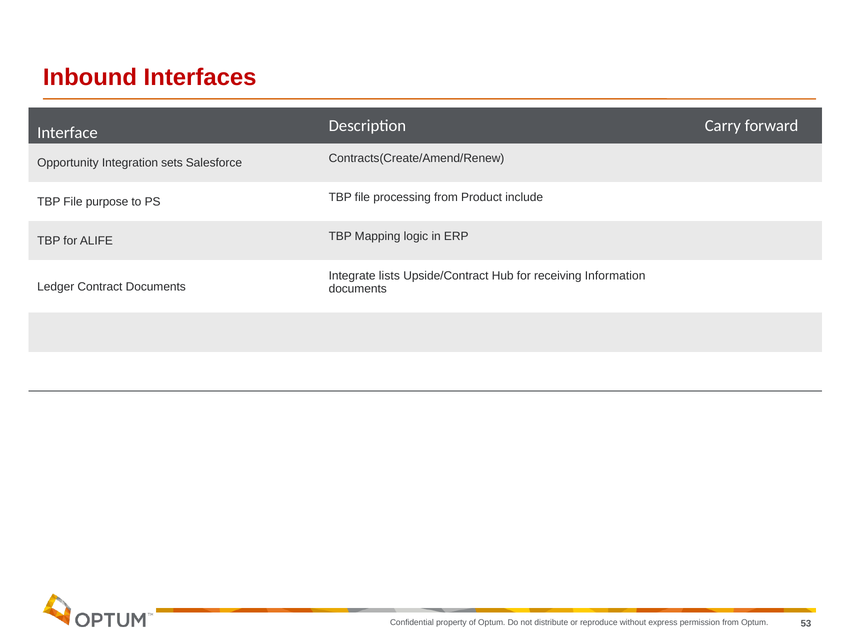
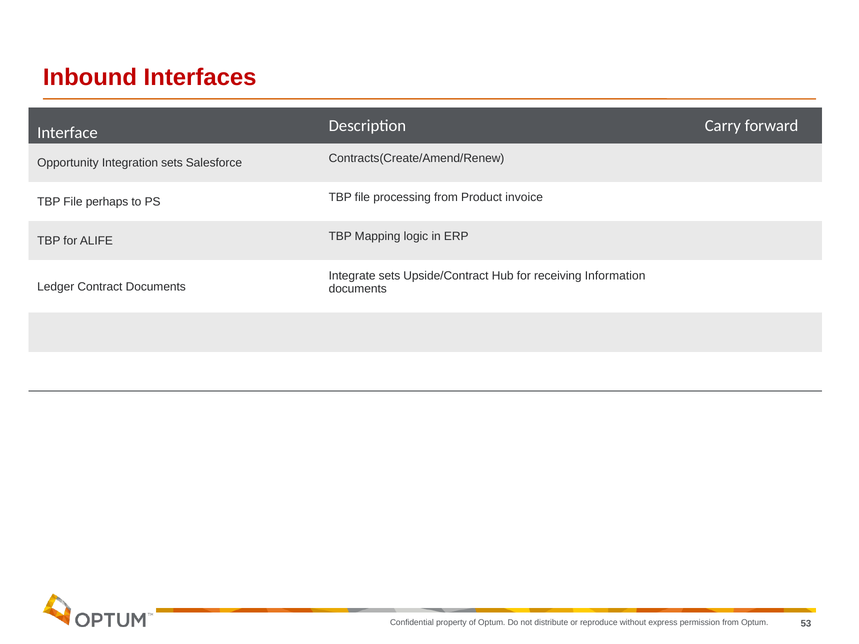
purpose: purpose -> perhaps (107, 202)
include: include -> invoice (524, 197)
Integrate lists: lists -> sets (389, 276)
